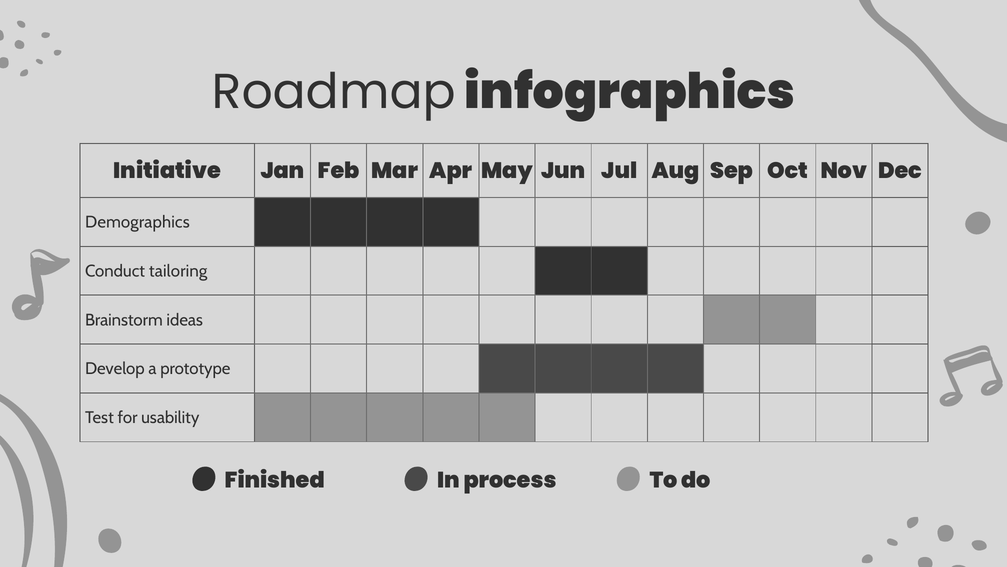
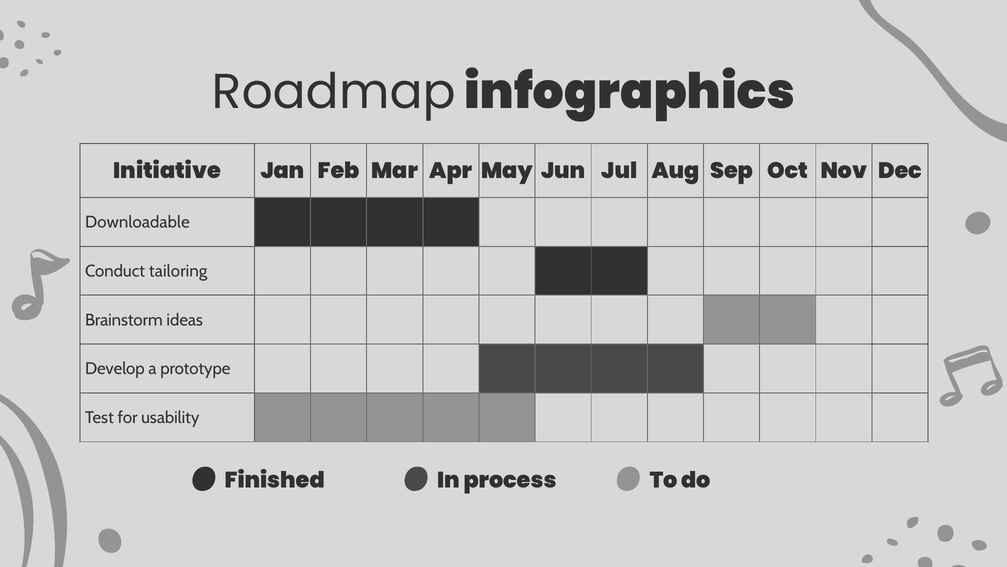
Demographics: Demographics -> Downloadable (137, 222)
